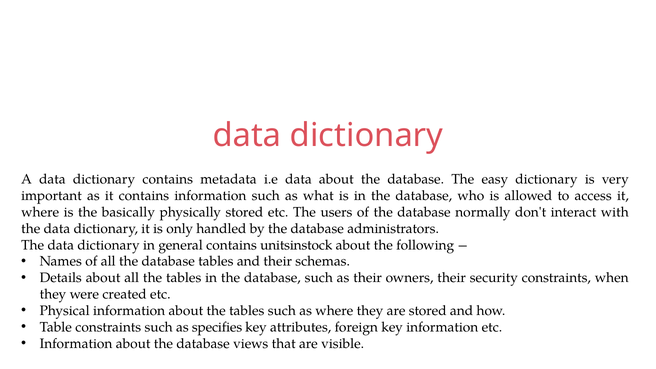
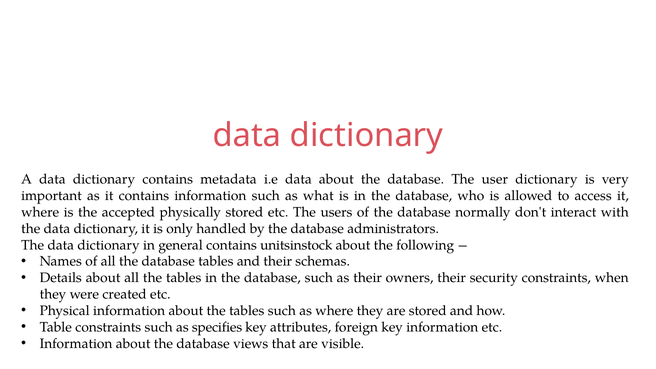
easy: easy -> user (495, 179)
basically: basically -> accepted (128, 212)
